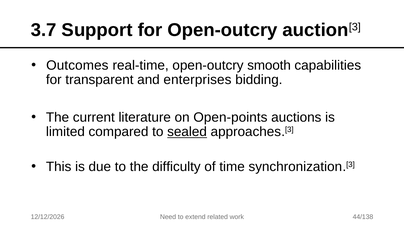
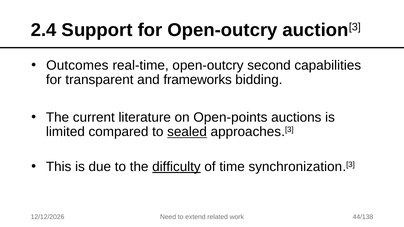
3.7: 3.7 -> 2.4 (44, 30)
smooth: smooth -> second (269, 65)
enterprises: enterprises -> frameworks (198, 80)
difficulty underline: none -> present (176, 167)
